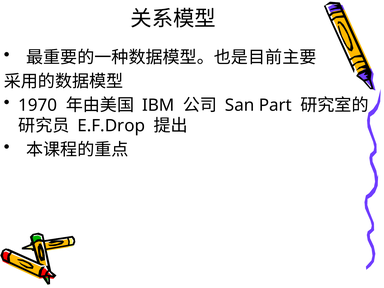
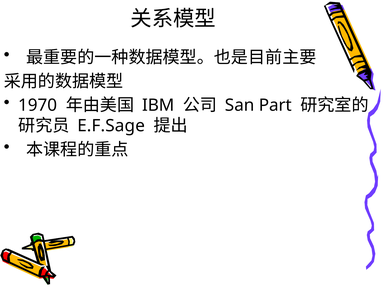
E.F.Drop: E.F.Drop -> E.F.Sage (111, 126)
